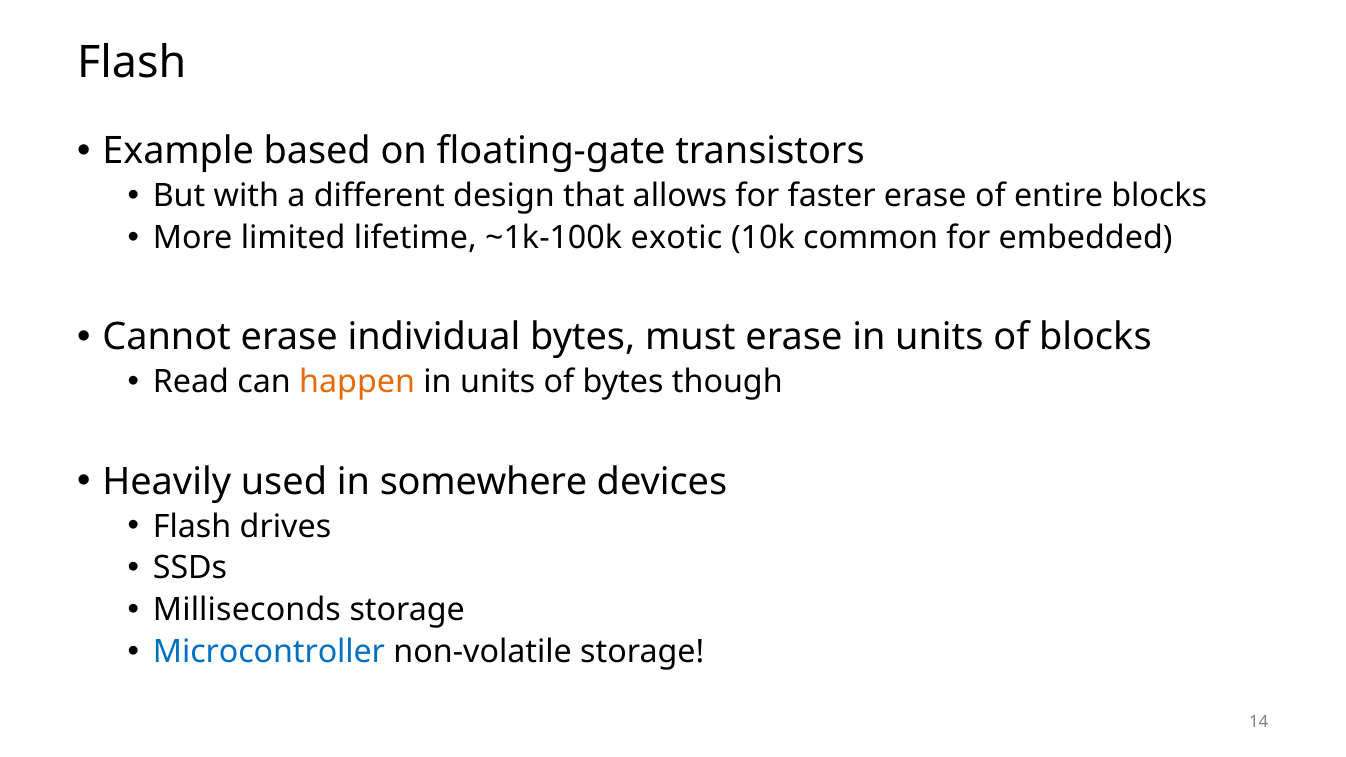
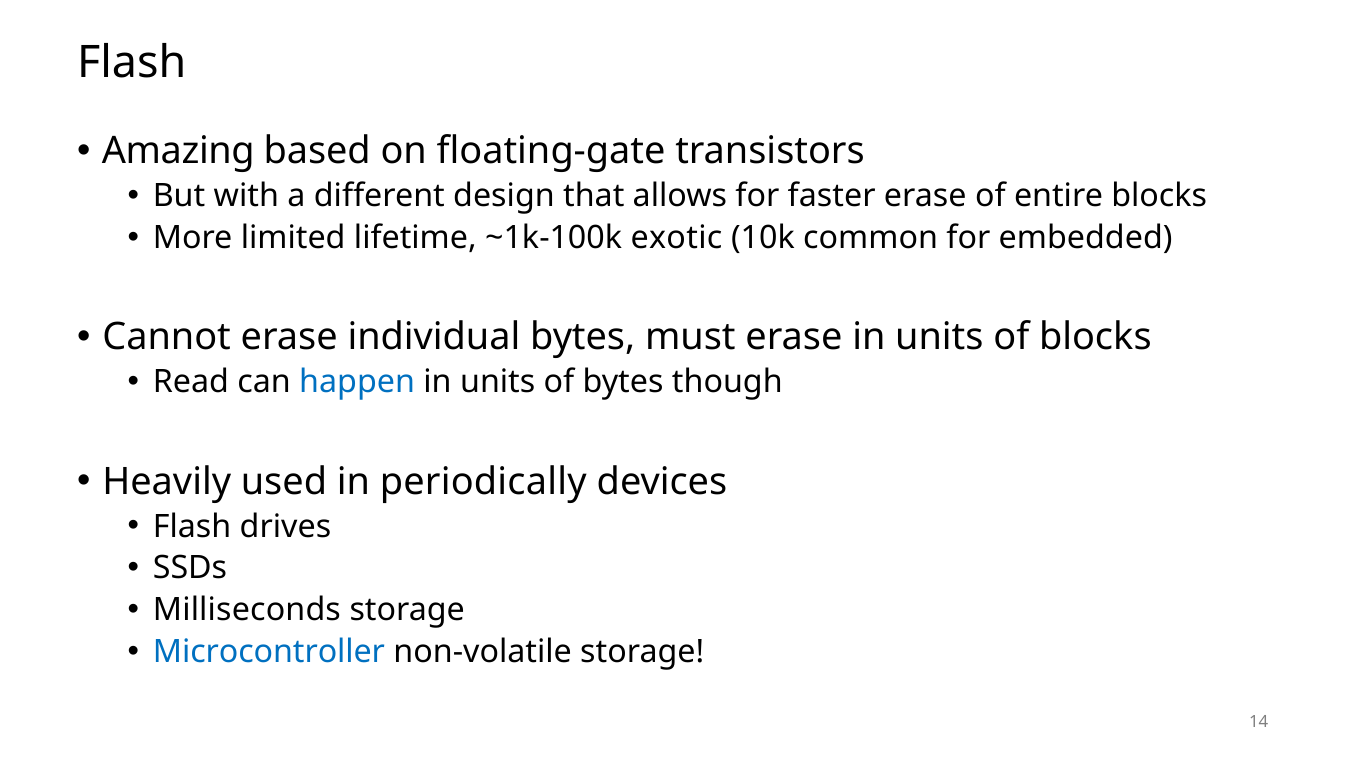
Example: Example -> Amazing (178, 151)
happen colour: orange -> blue (357, 382)
somewhere: somewhere -> periodically (483, 482)
